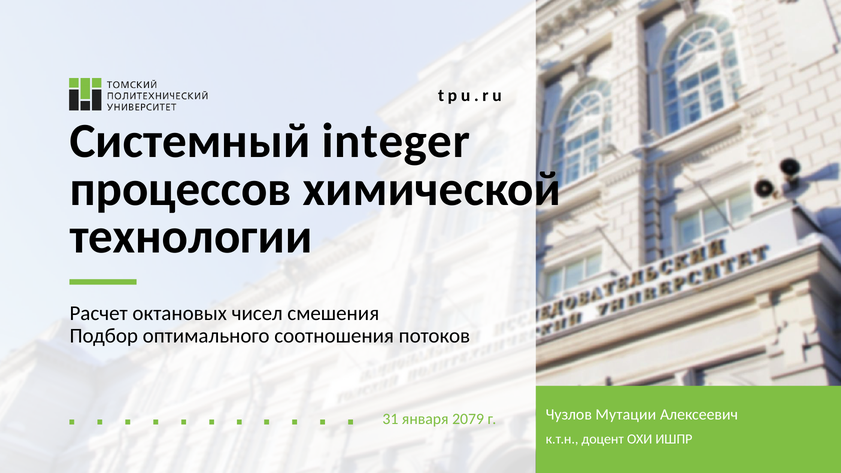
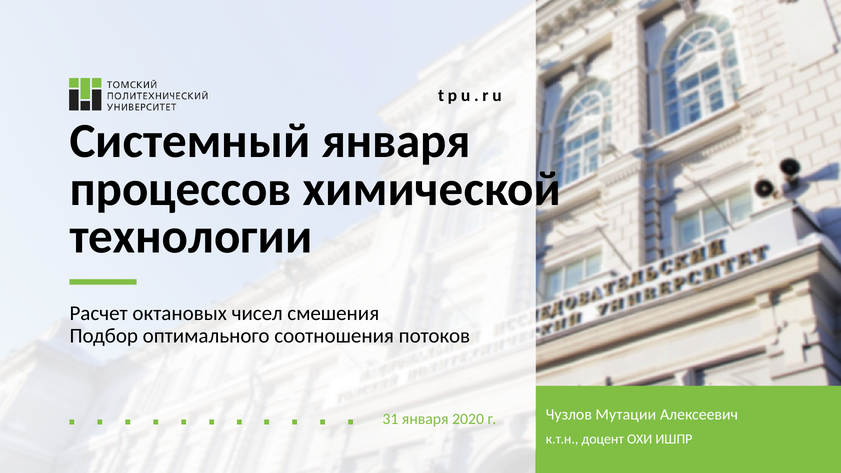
Системный integer: integer -> января (396, 141)
2079: 2079 -> 2020 (468, 419)
